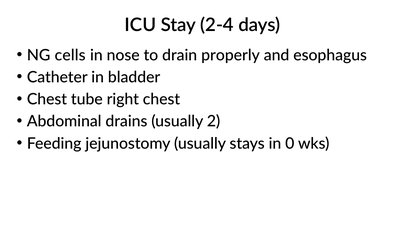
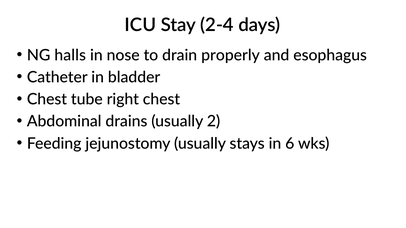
cells: cells -> halls (70, 55)
0: 0 -> 6 (290, 144)
